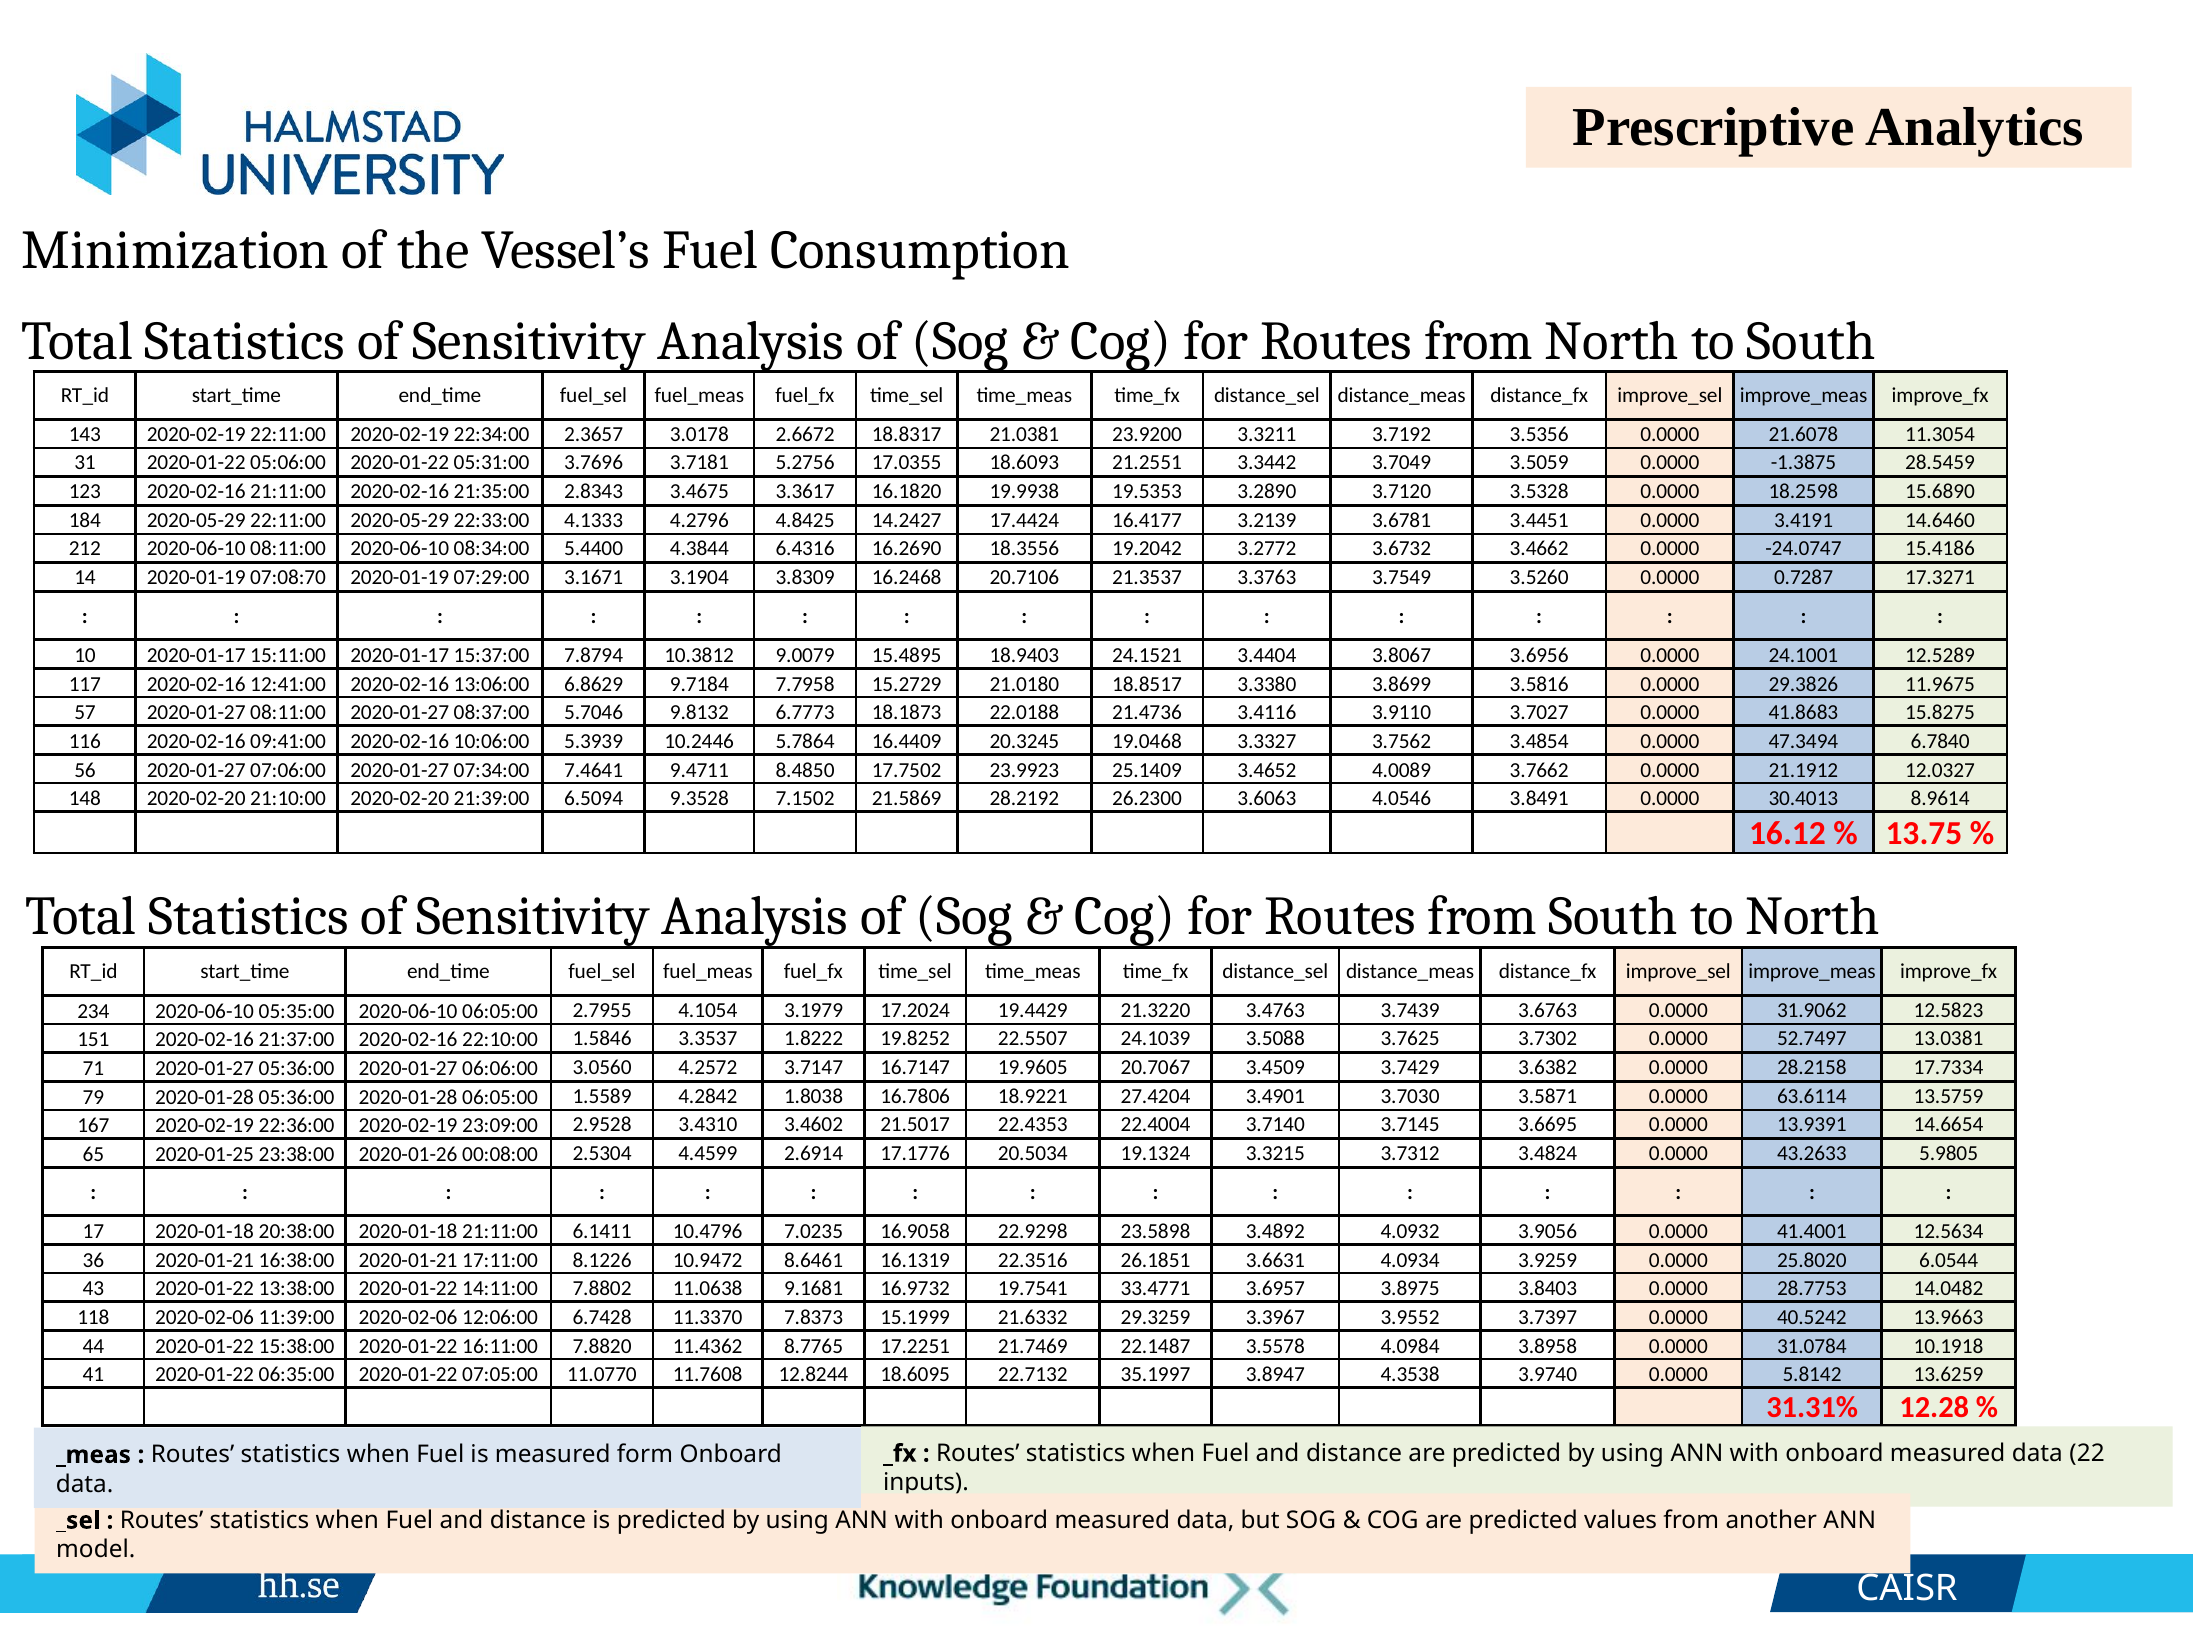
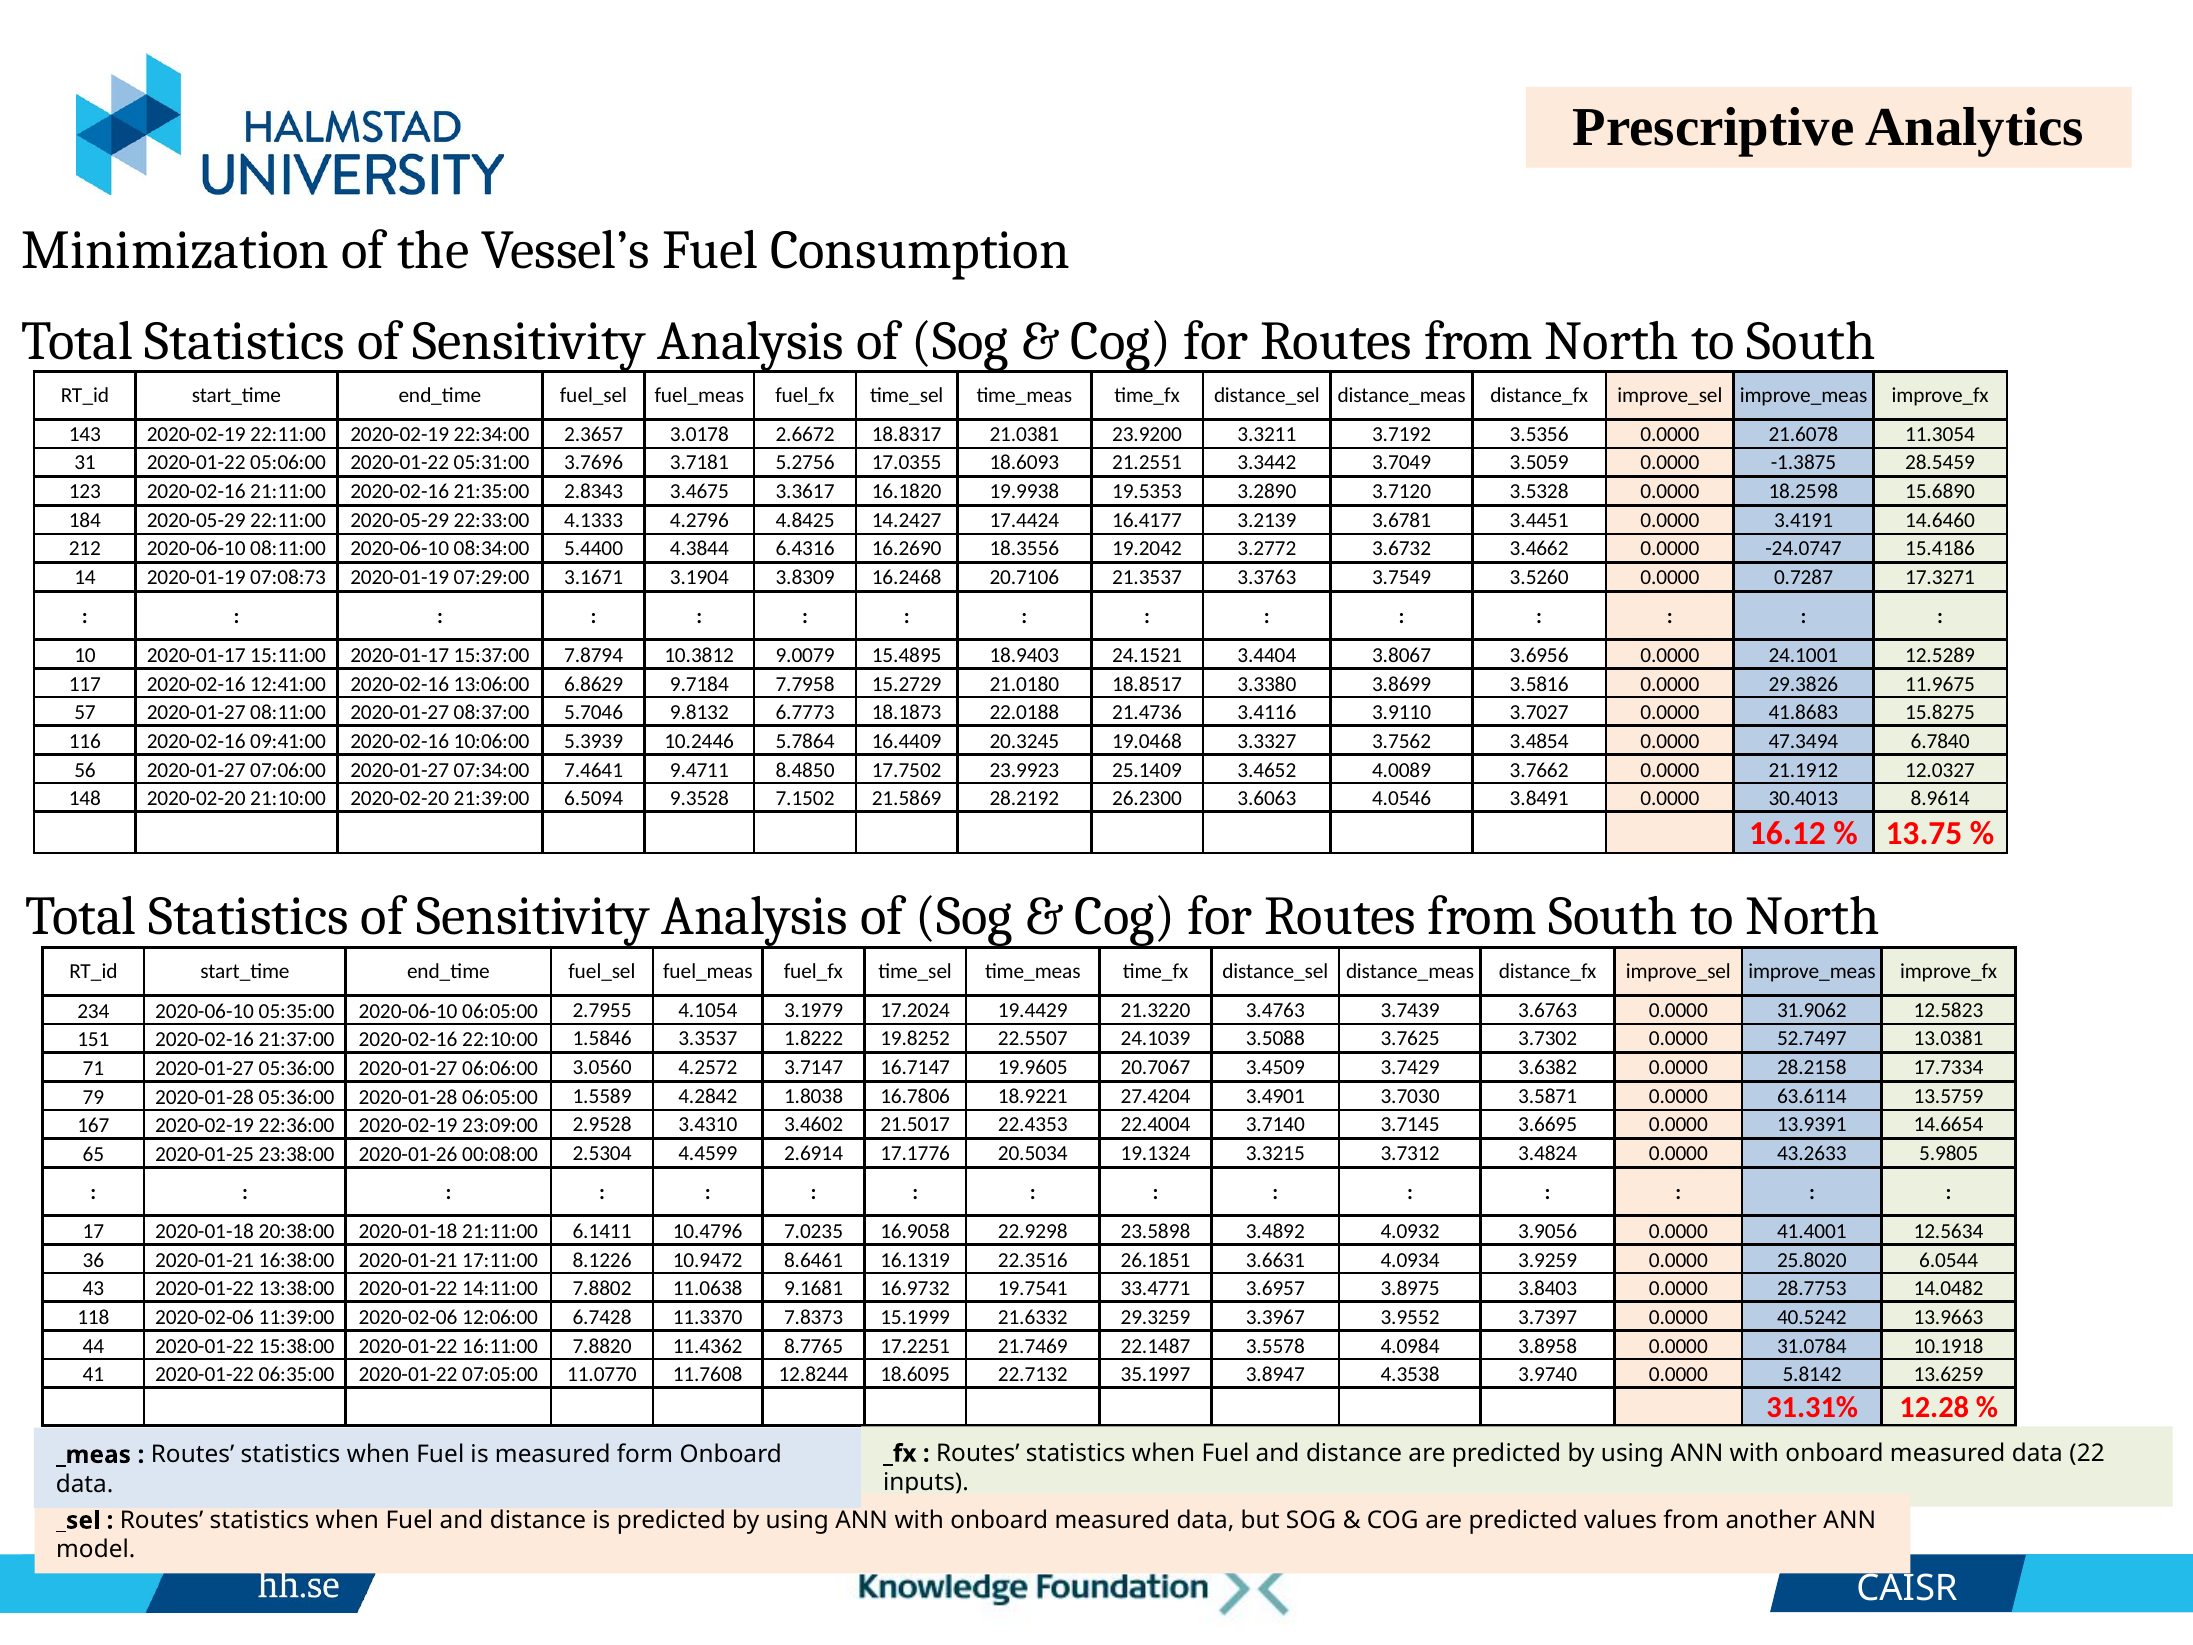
07:08:70: 07:08:70 -> 07:08:73 (288, 577)
